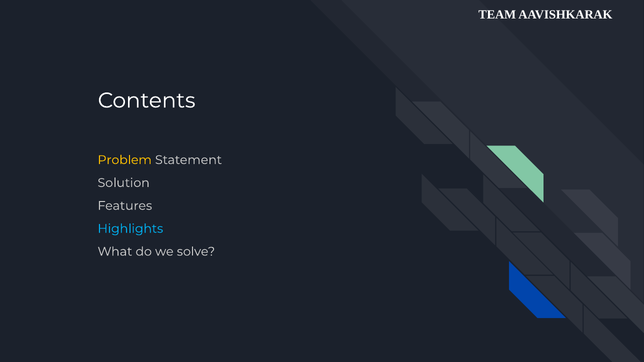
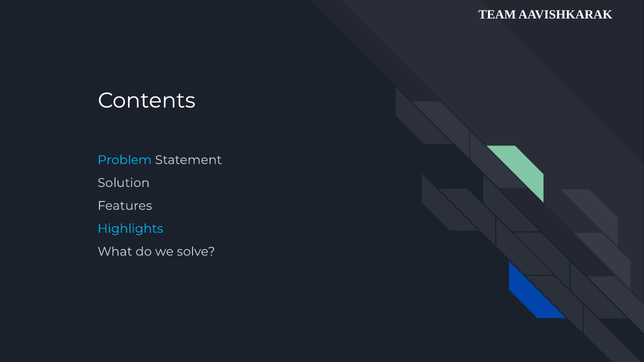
Problem colour: yellow -> light blue (125, 160)
